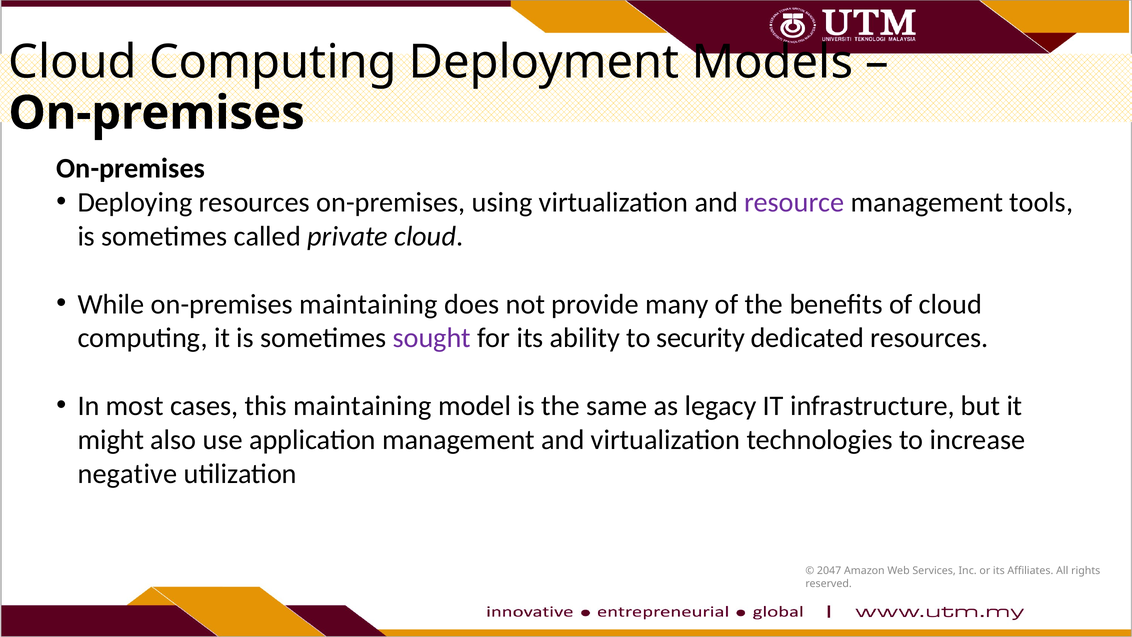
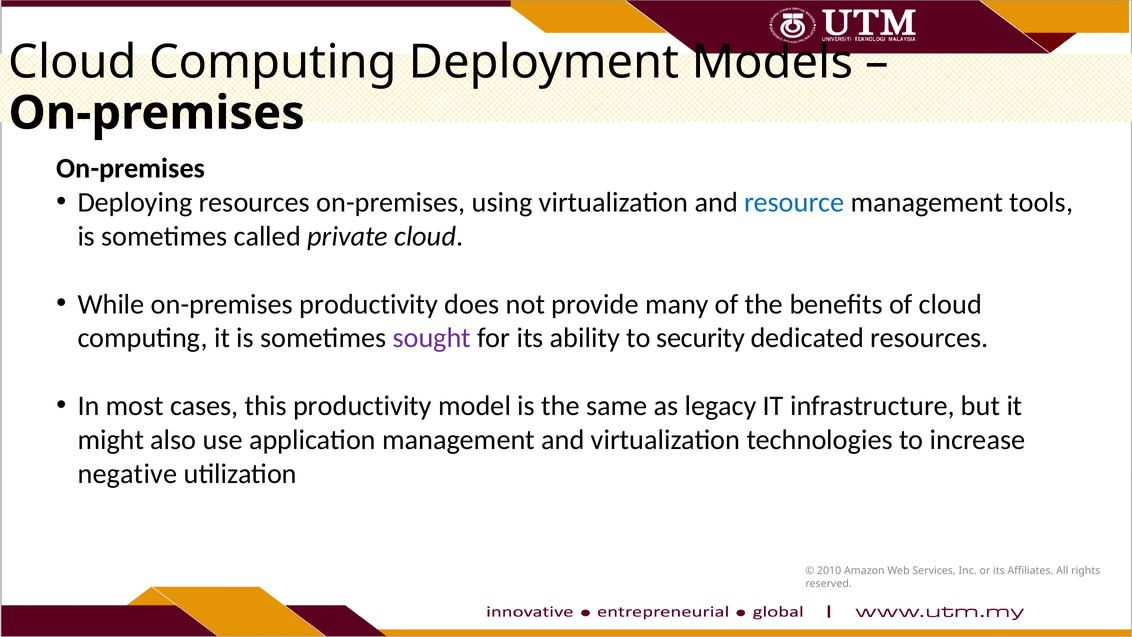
resource colour: purple -> blue (794, 202)
on-premises maintaining: maintaining -> productivity (369, 304)
this maintaining: maintaining -> productivity (362, 406)
2047: 2047 -> 2010 (829, 571)
